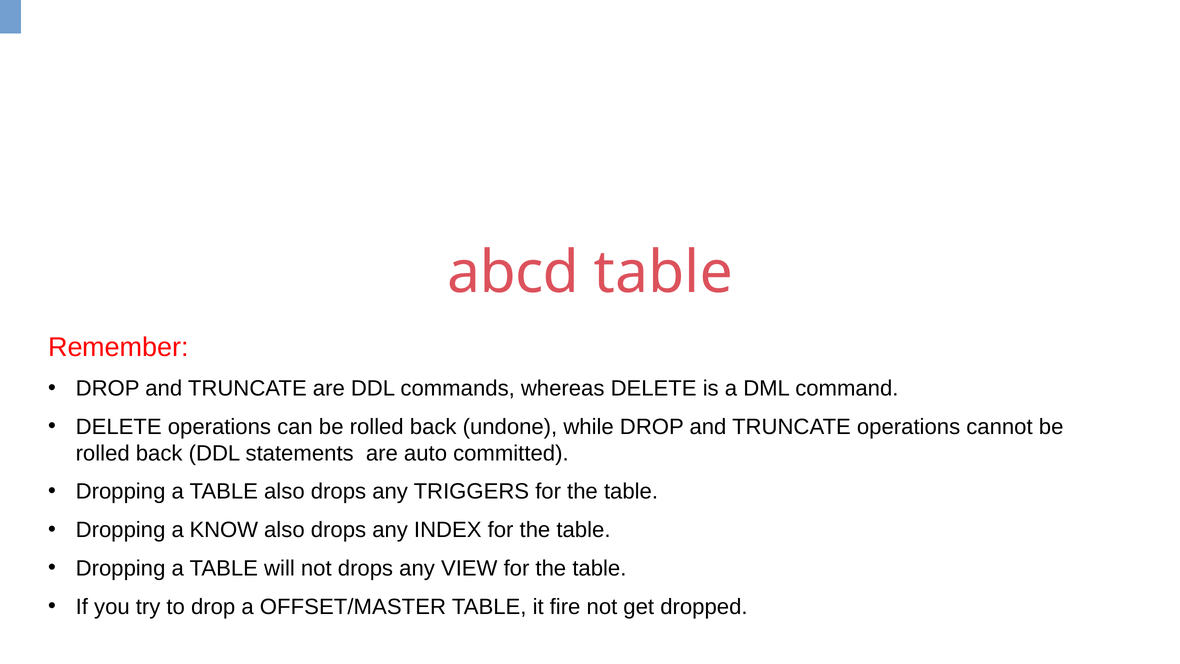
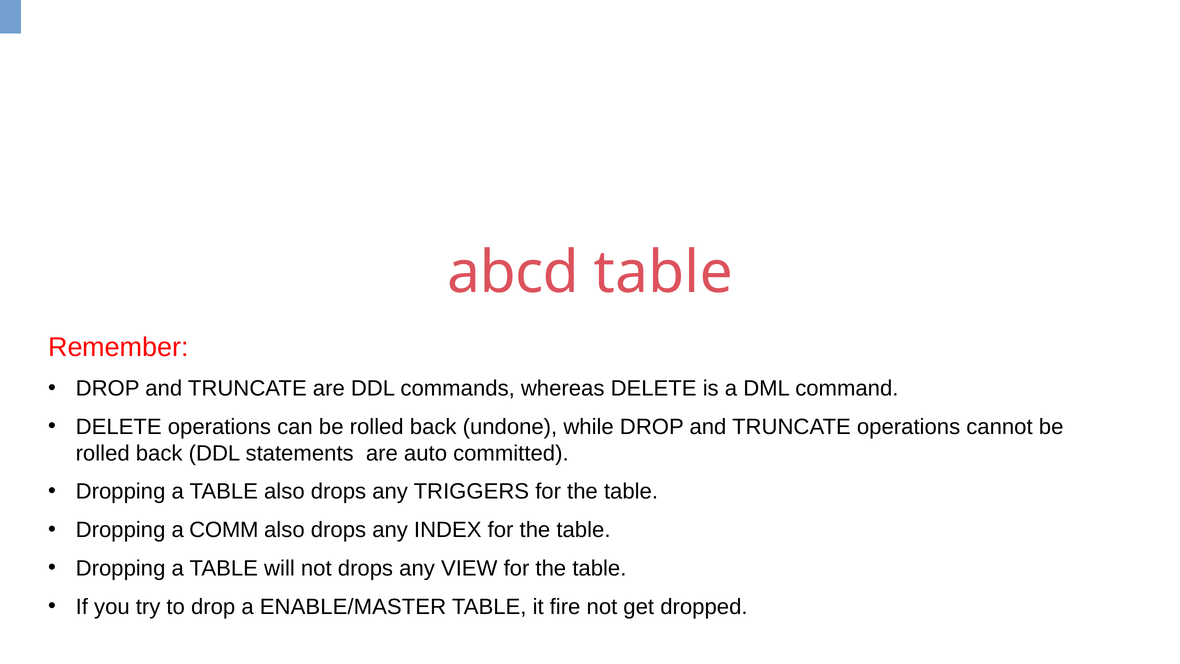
KNOW: KNOW -> COMM (224, 530)
OFFSET/MASTER: OFFSET/MASTER -> ENABLE/MASTER (353, 606)
